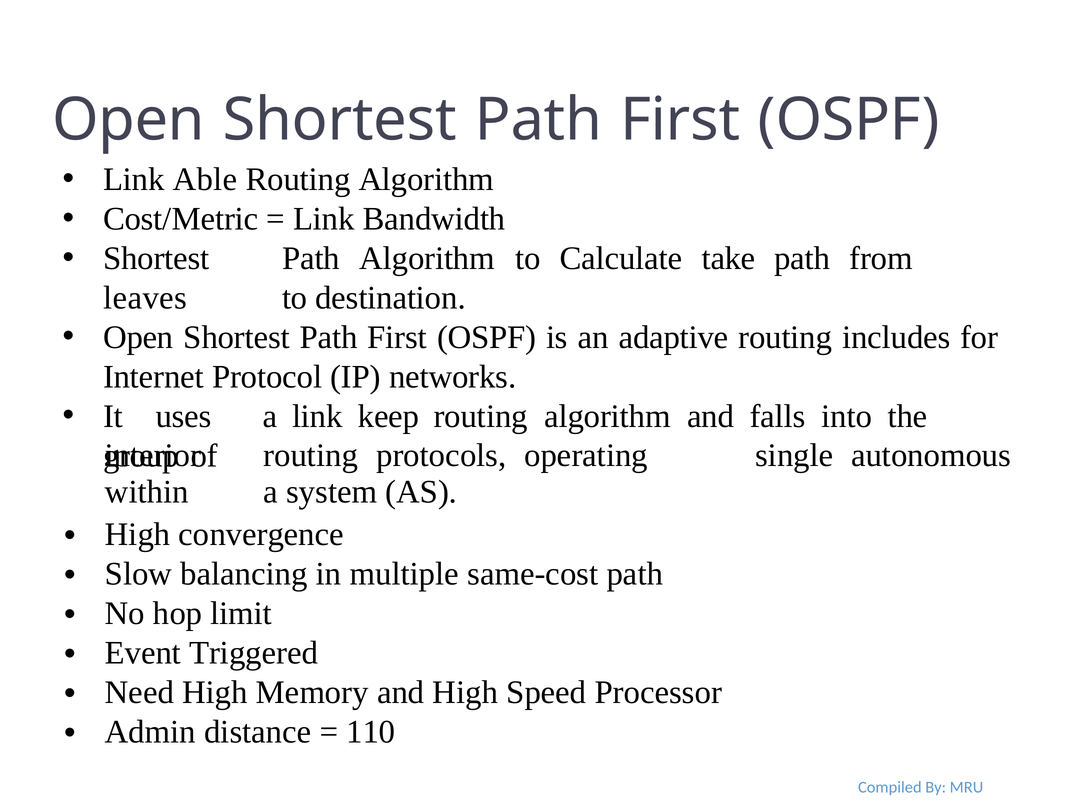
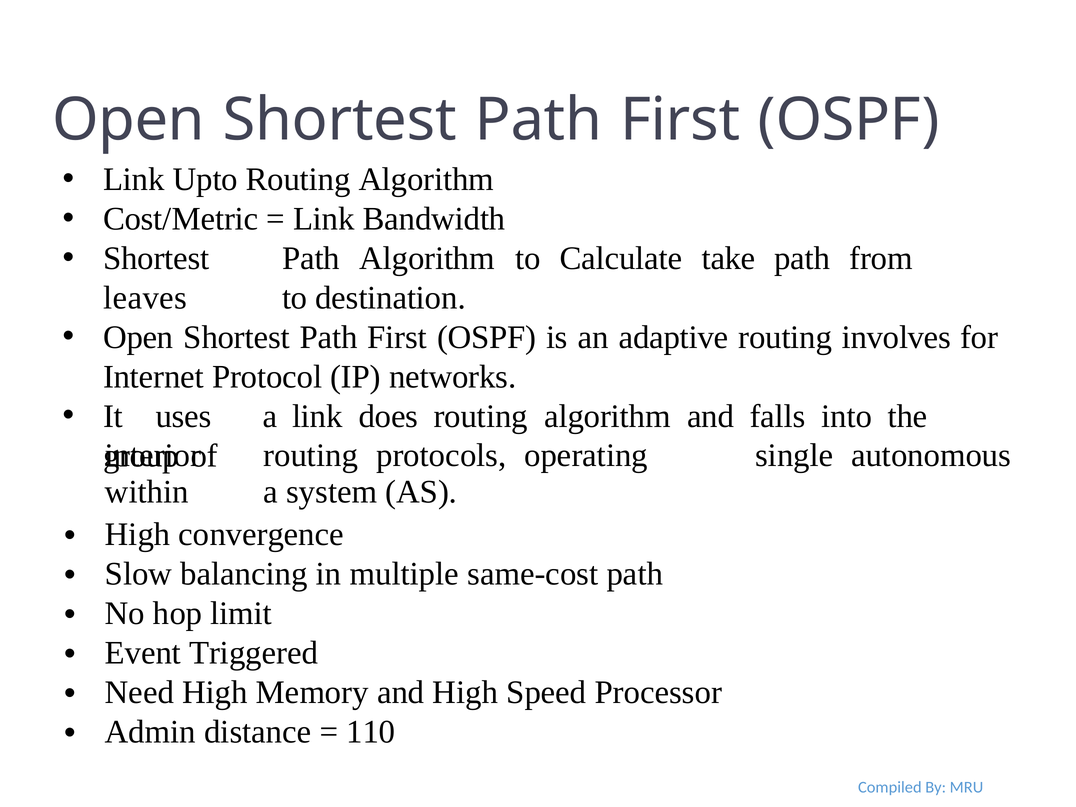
Able: Able -> Upto (205, 180)
includes: includes -> involves (896, 337)
keep: keep -> does (388, 416)
